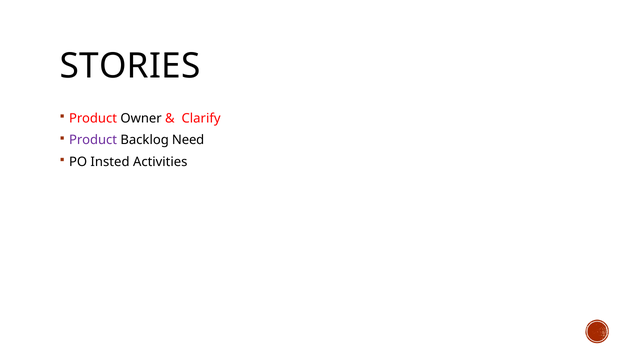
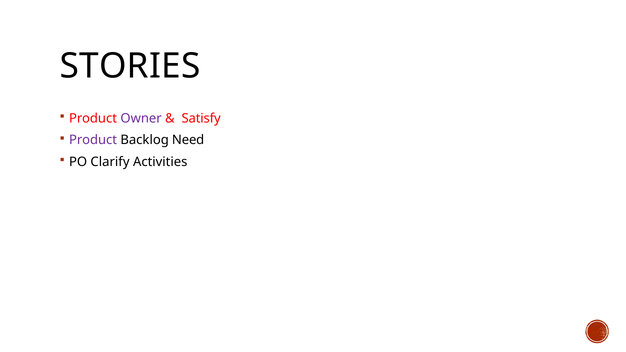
Owner colour: black -> purple (141, 118)
Clarify: Clarify -> Satisfy (201, 118)
Insted: Insted -> Clarify (110, 162)
